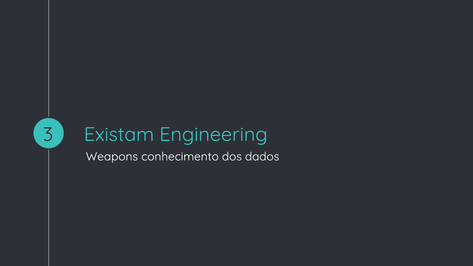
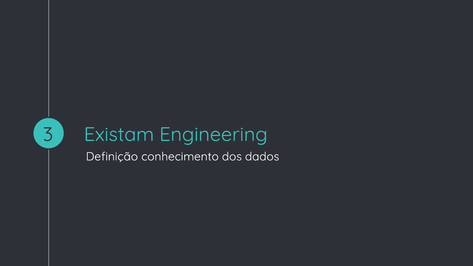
Weapons: Weapons -> Definição (112, 157)
